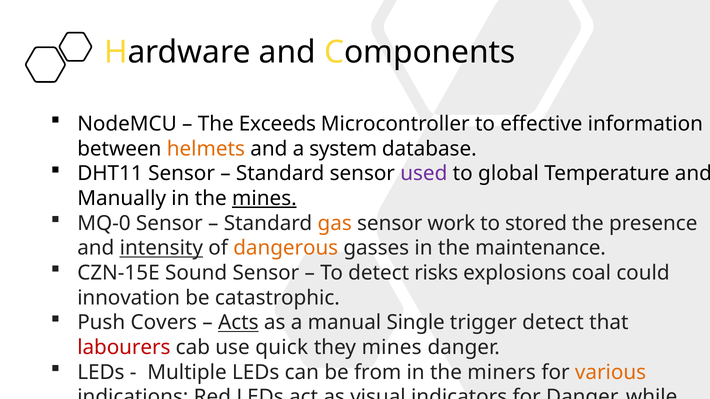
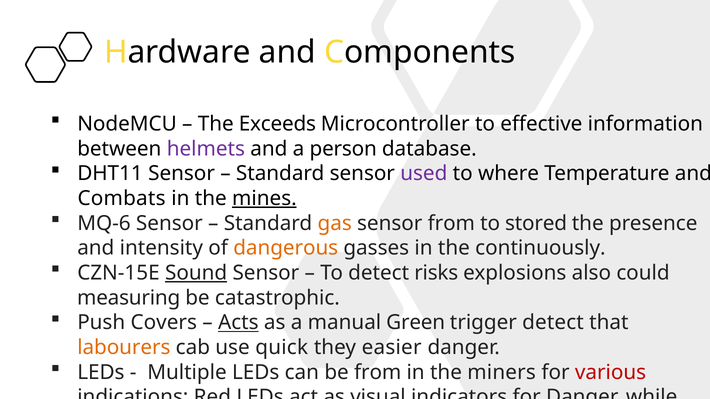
helmets colour: orange -> purple (206, 149)
system: system -> person (343, 149)
global: global -> where (509, 174)
Manually: Manually -> Combats (122, 199)
MQ-0: MQ-0 -> MQ-6 (104, 223)
sensor work: work -> from (451, 223)
intensity underline: present -> none (161, 248)
maintenance: maintenance -> continuously (540, 248)
Sound underline: none -> present (196, 273)
coal: coal -> also (591, 273)
innovation: innovation -> measuring (129, 298)
manual Single: Single -> Green (416, 323)
labourers colour: red -> orange (124, 348)
they mines: mines -> easier (392, 348)
various colour: orange -> red (611, 373)
